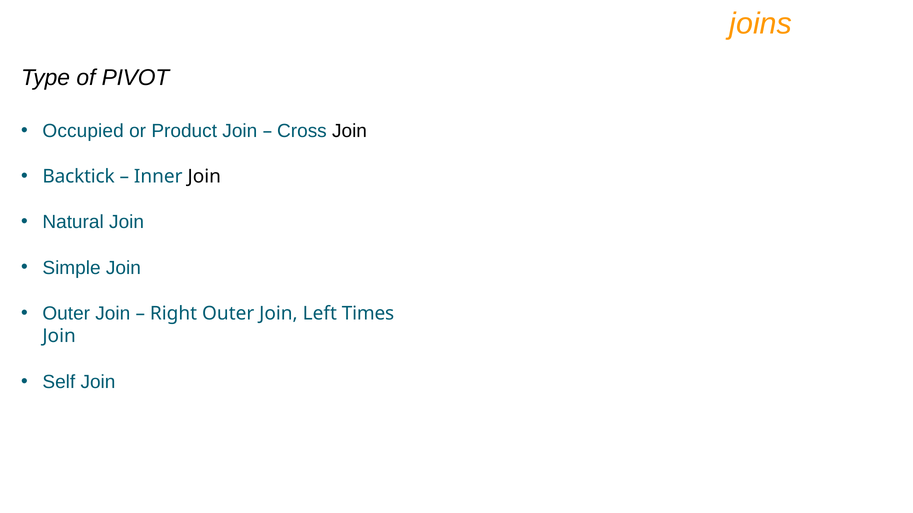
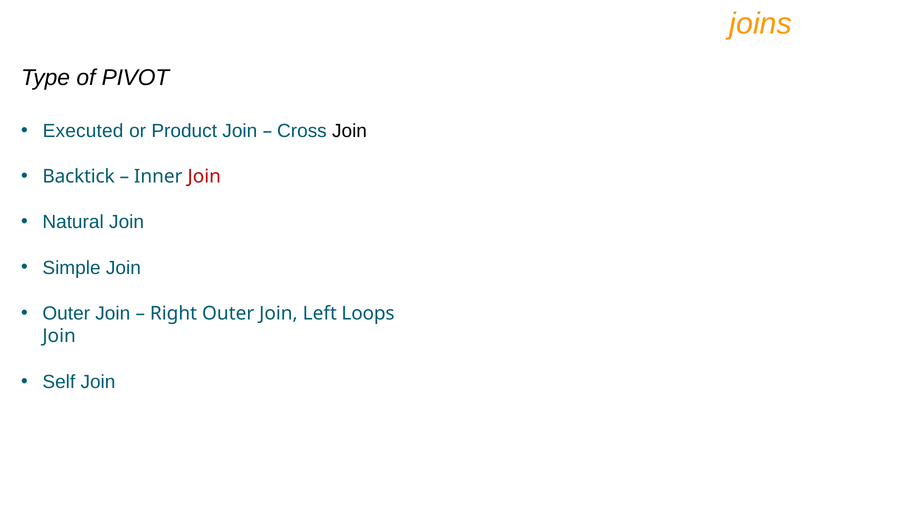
Occupied: Occupied -> Executed (83, 131)
Join colour: black -> red (204, 177)
Times: Times -> Loops (368, 314)
